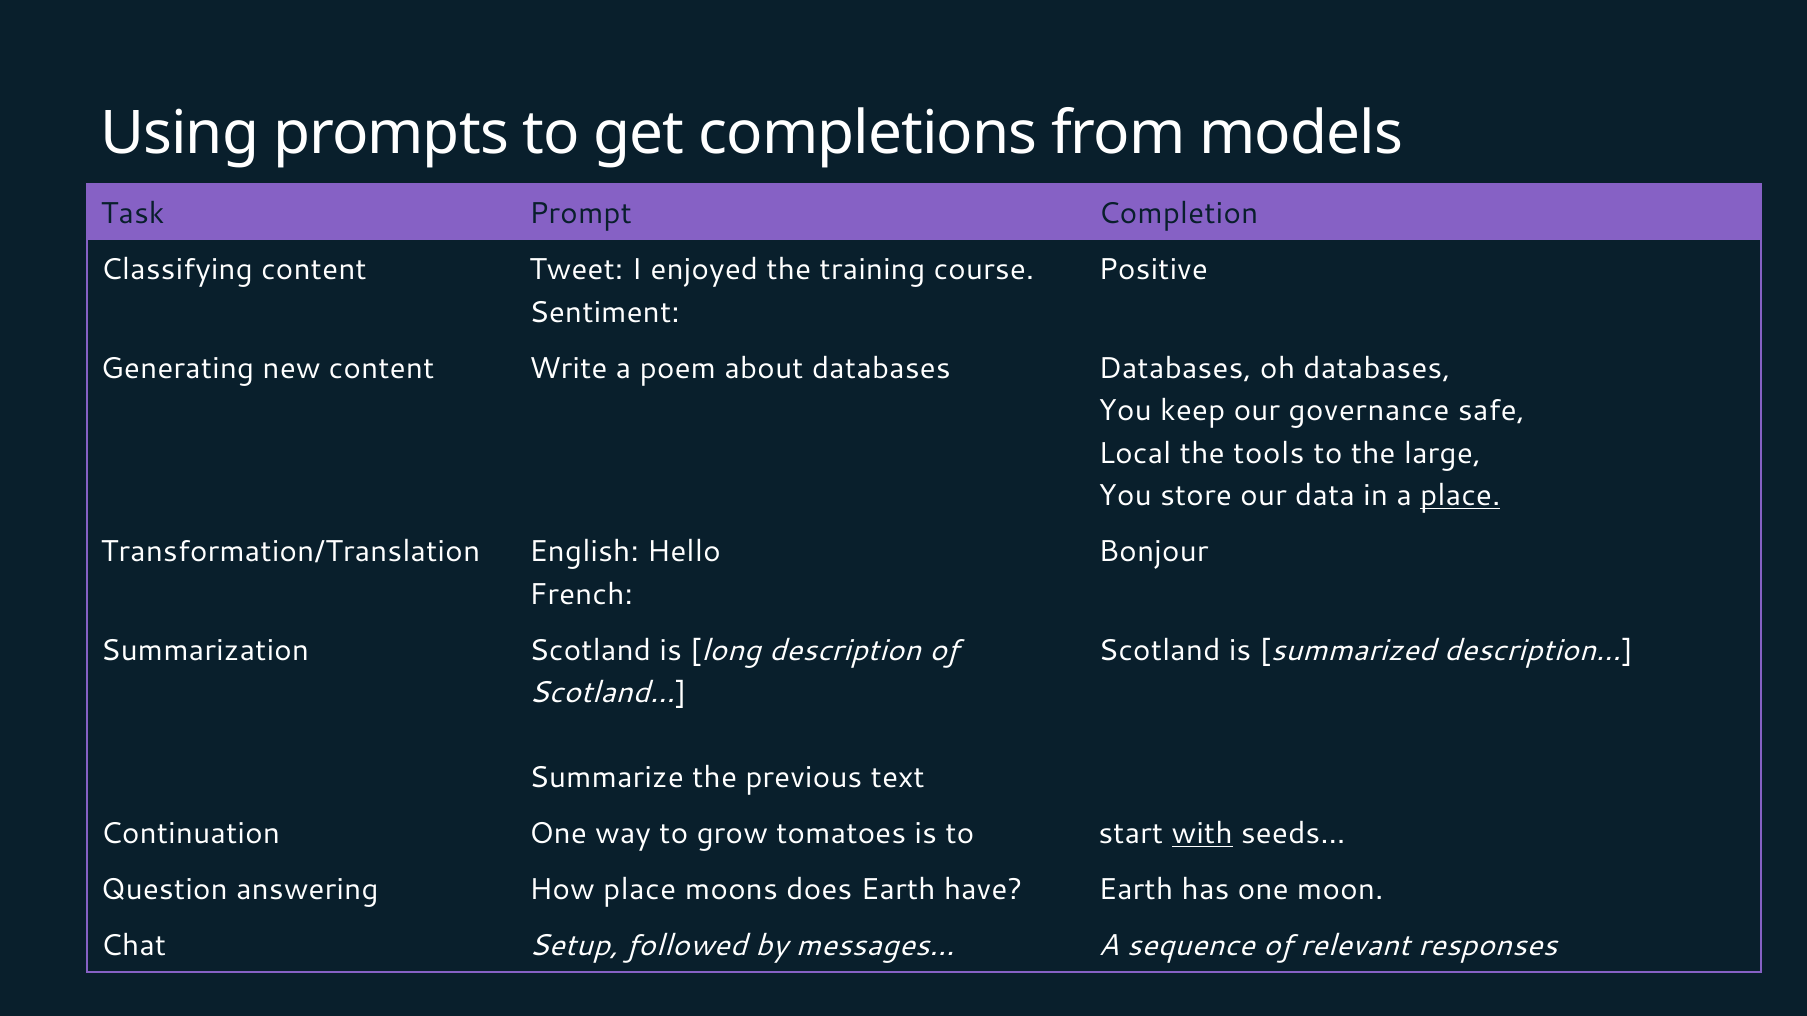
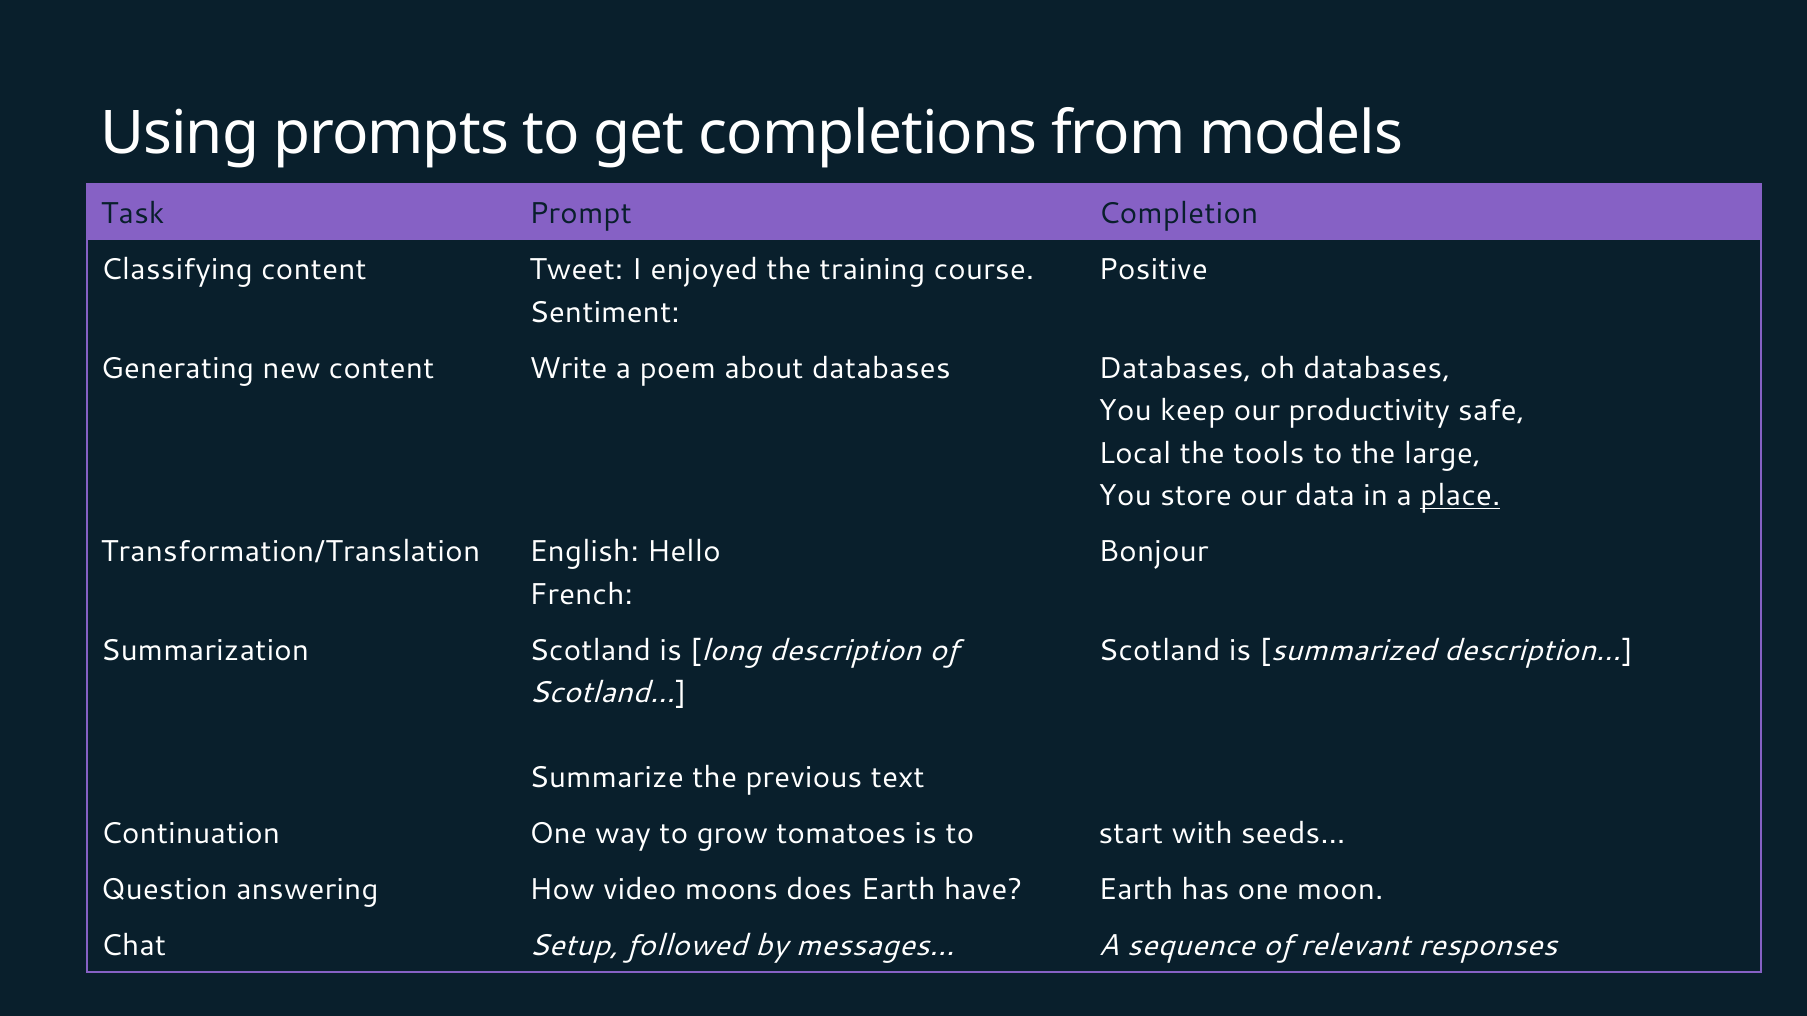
governance: governance -> productivity (1369, 411)
with underline: present -> none (1202, 834)
How place: place -> video (640, 890)
